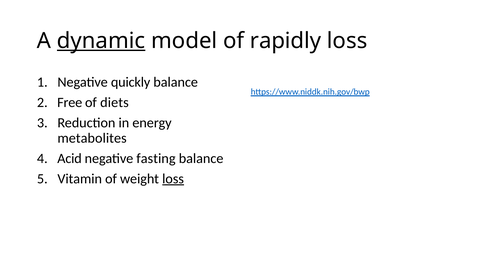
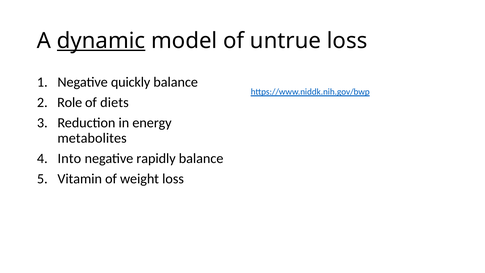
rapidly: rapidly -> untrue (285, 41)
Free: Free -> Role (70, 102)
Acid: Acid -> Into (69, 158)
fasting: fasting -> rapidly (156, 158)
loss underline: present -> none (173, 179)
